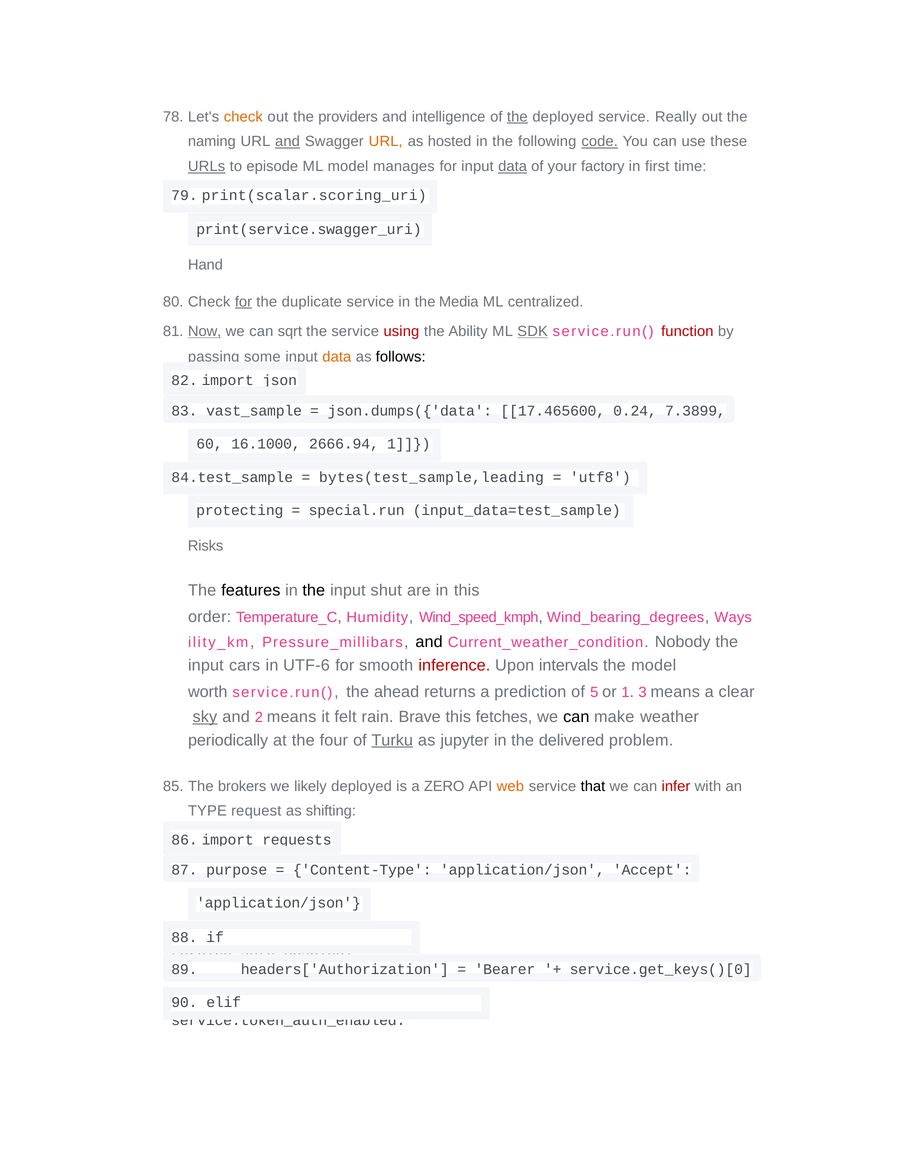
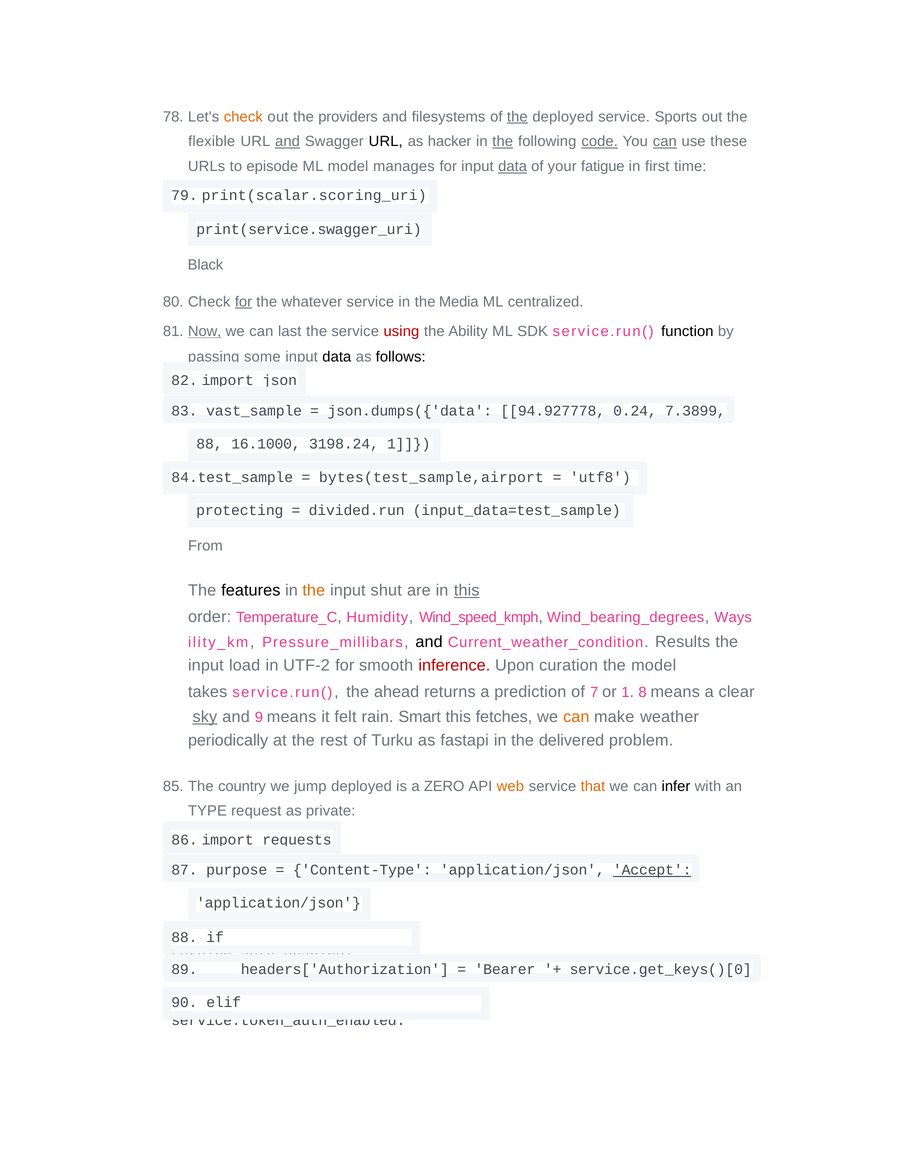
intelligence: intelligence -> filesystems (449, 117)
Really: Really -> Sports (676, 117)
naming: naming -> flexible (212, 142)
URL colour: orange -> black (386, 142)
hosted: hosted -> hacker (450, 142)
the underline: none -> present (503, 142)
can underline: none -> present (665, 142)
URLs underline: present -> none (207, 167)
factory: factory -> fatigue (603, 167)
Hand: Hand -> Black (205, 265)
duplicate: duplicate -> whatever (312, 302)
sqrt: sqrt -> last (290, 332)
SDK underline: present -> none (533, 332)
function colour: red -> black (687, 332)
data colour: orange -> black (337, 357)
17.465600: 17.465600 -> 94.927778 (553, 411)
60: 60 -> 88 (210, 444)
2666.94: 2666.94 -> 3198.24 (344, 444)
bytes(test_sample,leading: bytes(test_sample,leading -> bytes(test_sample,airport (431, 477)
special.run: special.run -> divided.run (357, 511)
Risks: Risks -> From (205, 546)
the colour: black -> orange (314, 591)
this underline: none -> present (467, 591)
Nobody: Nobody -> Results (683, 642)
cars: cars -> load (245, 666)
UTF-6: UTF-6 -> UTF-2 (307, 666)
intervals: intervals -> curation (569, 666)
worth: worth -> takes (208, 692)
5: 5 -> 7 (594, 693)
3: 3 -> 8 (643, 693)
2: 2 -> 9 (259, 718)
Brave: Brave -> Smart (420, 717)
can colour: black -> orange (576, 717)
four: four -> rest (334, 741)
Turku underline: present -> none (392, 741)
jupyter: jupyter -> fastapi (465, 741)
brokers: brokers -> country (242, 787)
likely: likely -> jump (310, 787)
that colour: black -> orange (593, 787)
infer colour: red -> black (676, 787)
shifting: shifting -> private (331, 812)
Accept underline: none -> present (652, 870)
